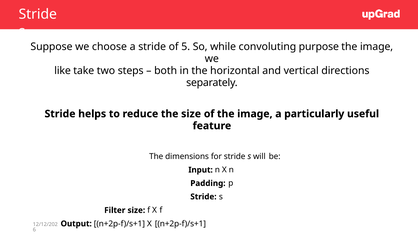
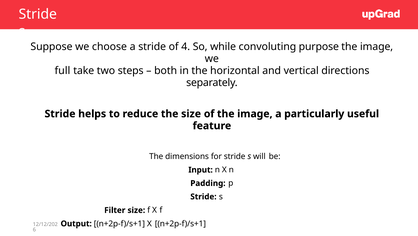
5: 5 -> 4 (186, 47)
like: like -> full (62, 71)
